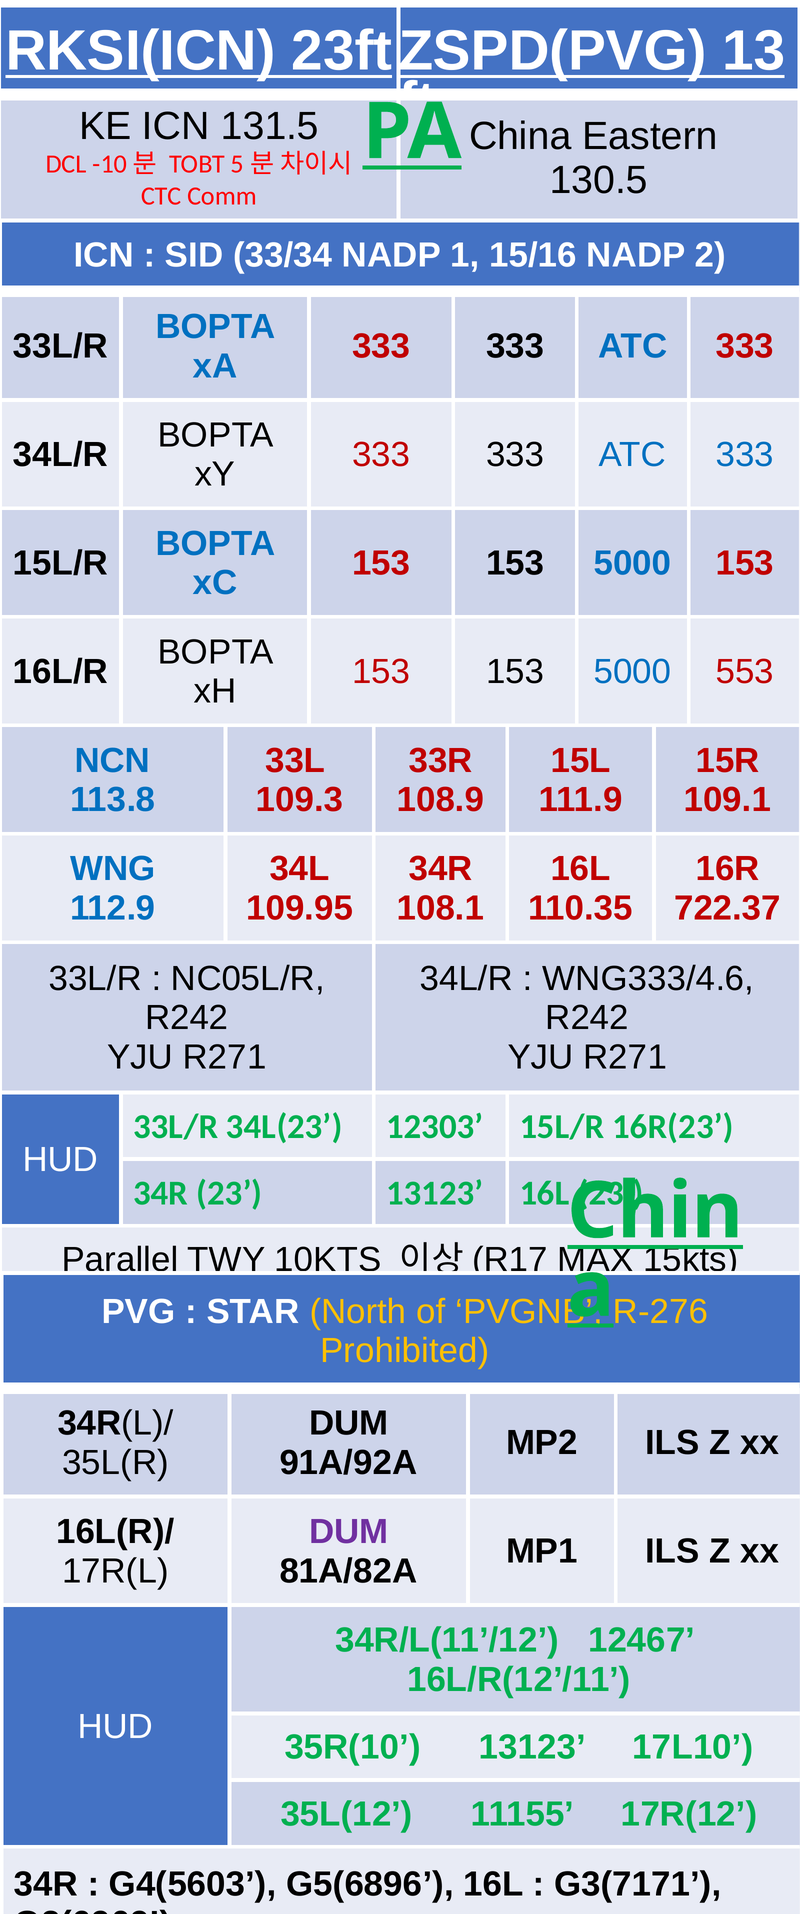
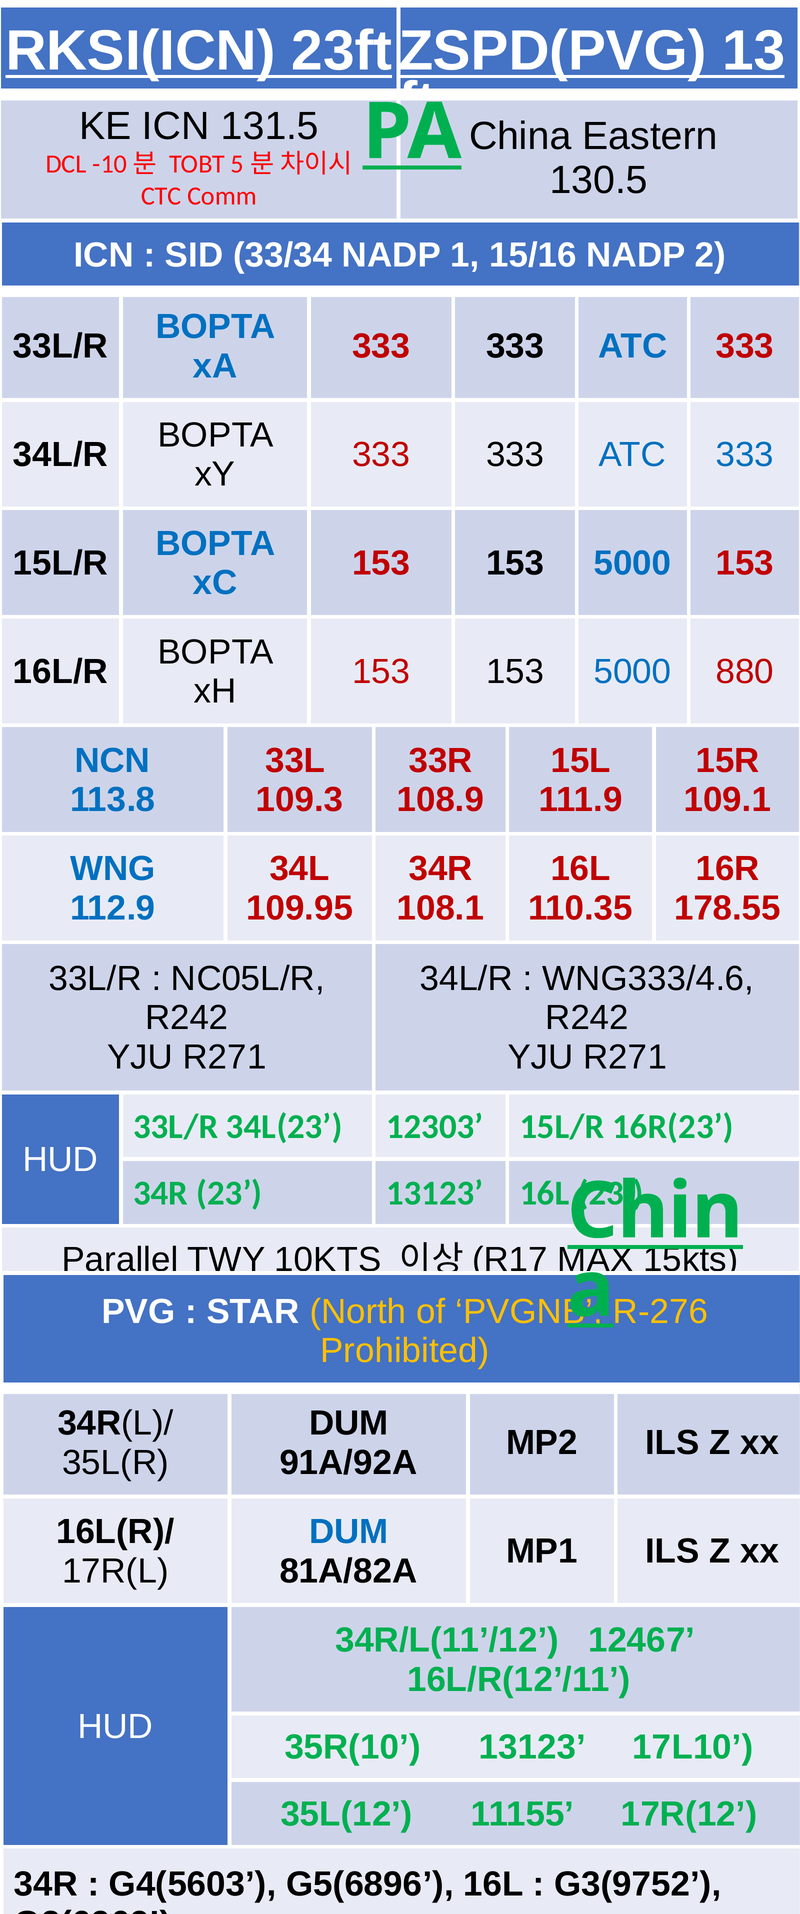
553: 553 -> 880 (745, 672)
722.37: 722.37 -> 178.55 (727, 908)
DUM colour: purple -> blue (349, 1532)
G3(7171: G3(7171 -> G3(9752 (638, 1885)
